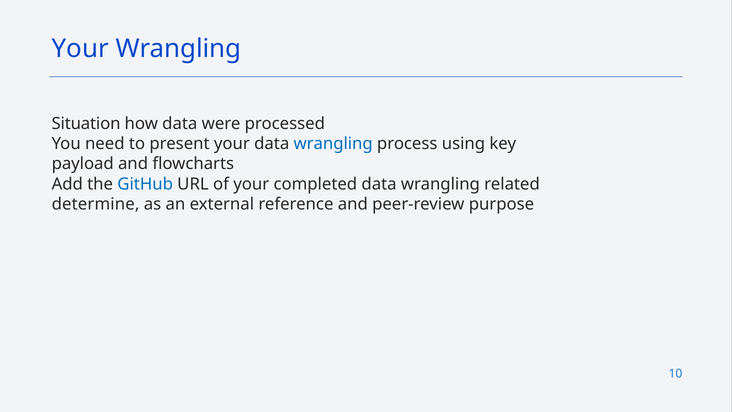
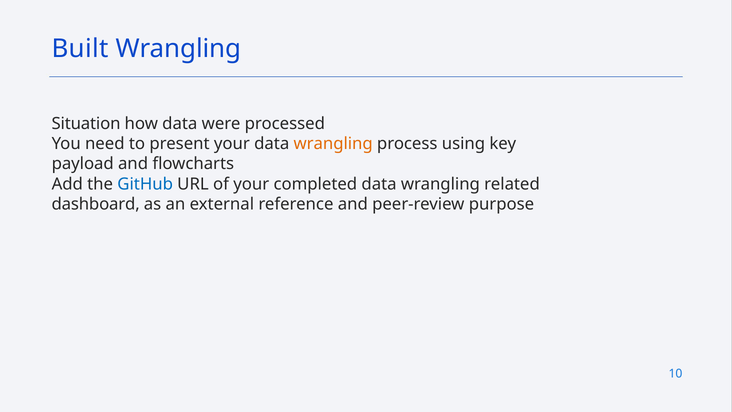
Your: Your -> Built (80, 49)
wrangling colour: blue -> orange (333, 144)
determine: determine -> dashboard (96, 204)
